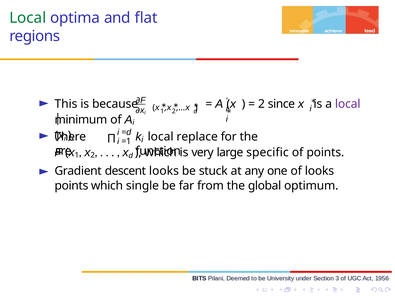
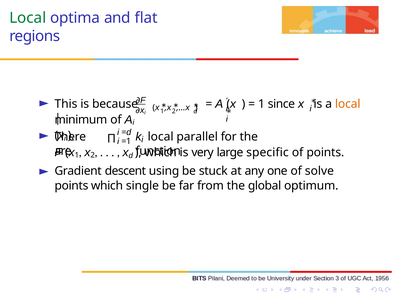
2: 2 -> 1 (261, 104)
local colour: purple -> orange (348, 104)
replace: replace -> parallel (197, 137)
descent looks: looks -> using (164, 171)
of looks: looks -> solve (319, 171)
